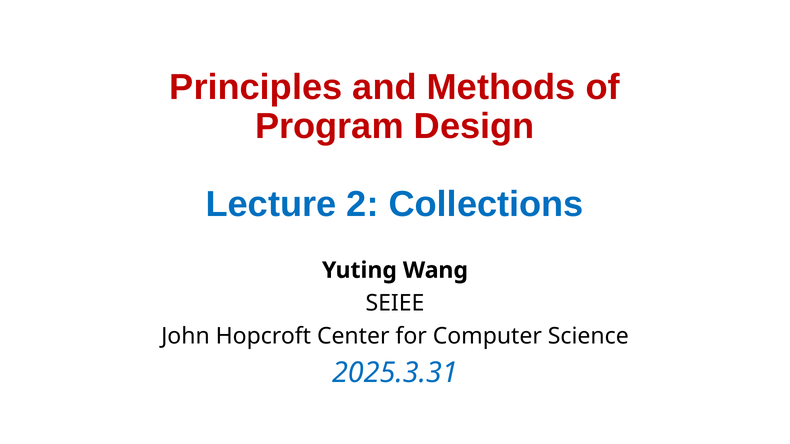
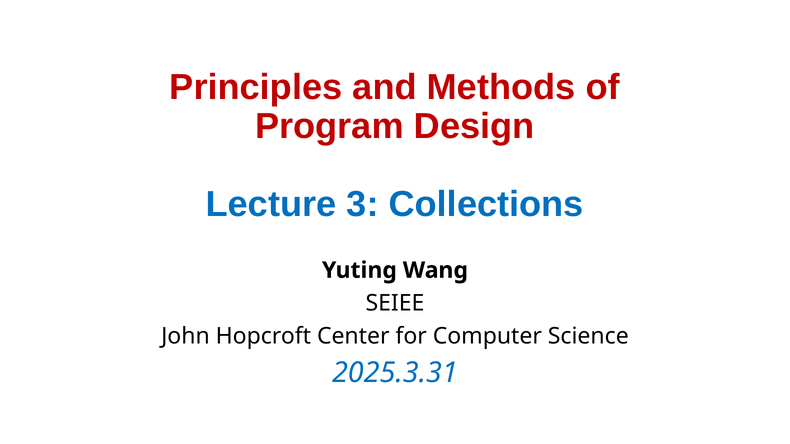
2: 2 -> 3 (363, 205)
